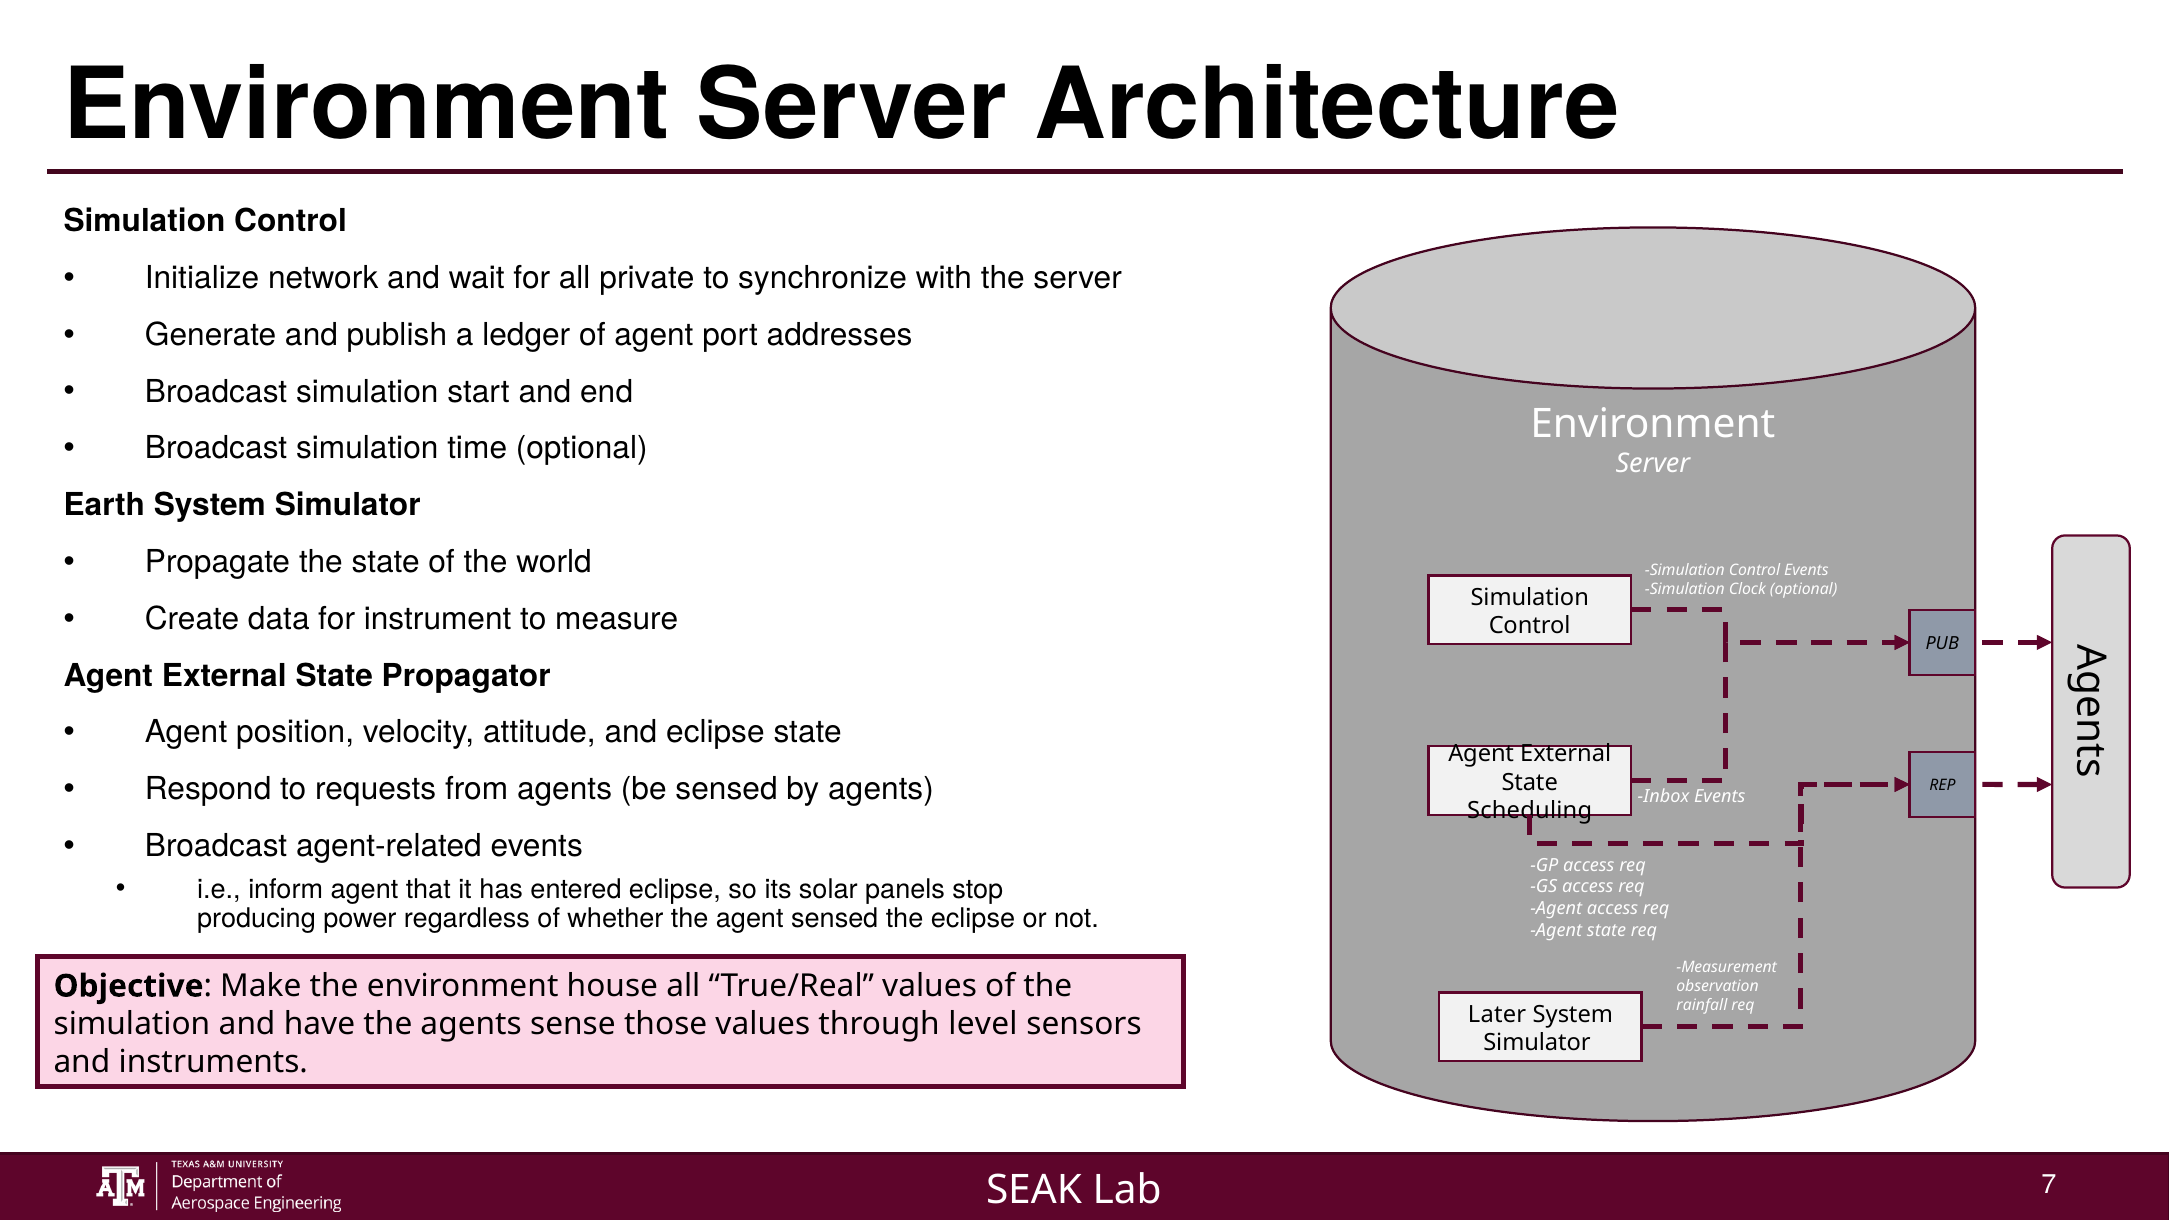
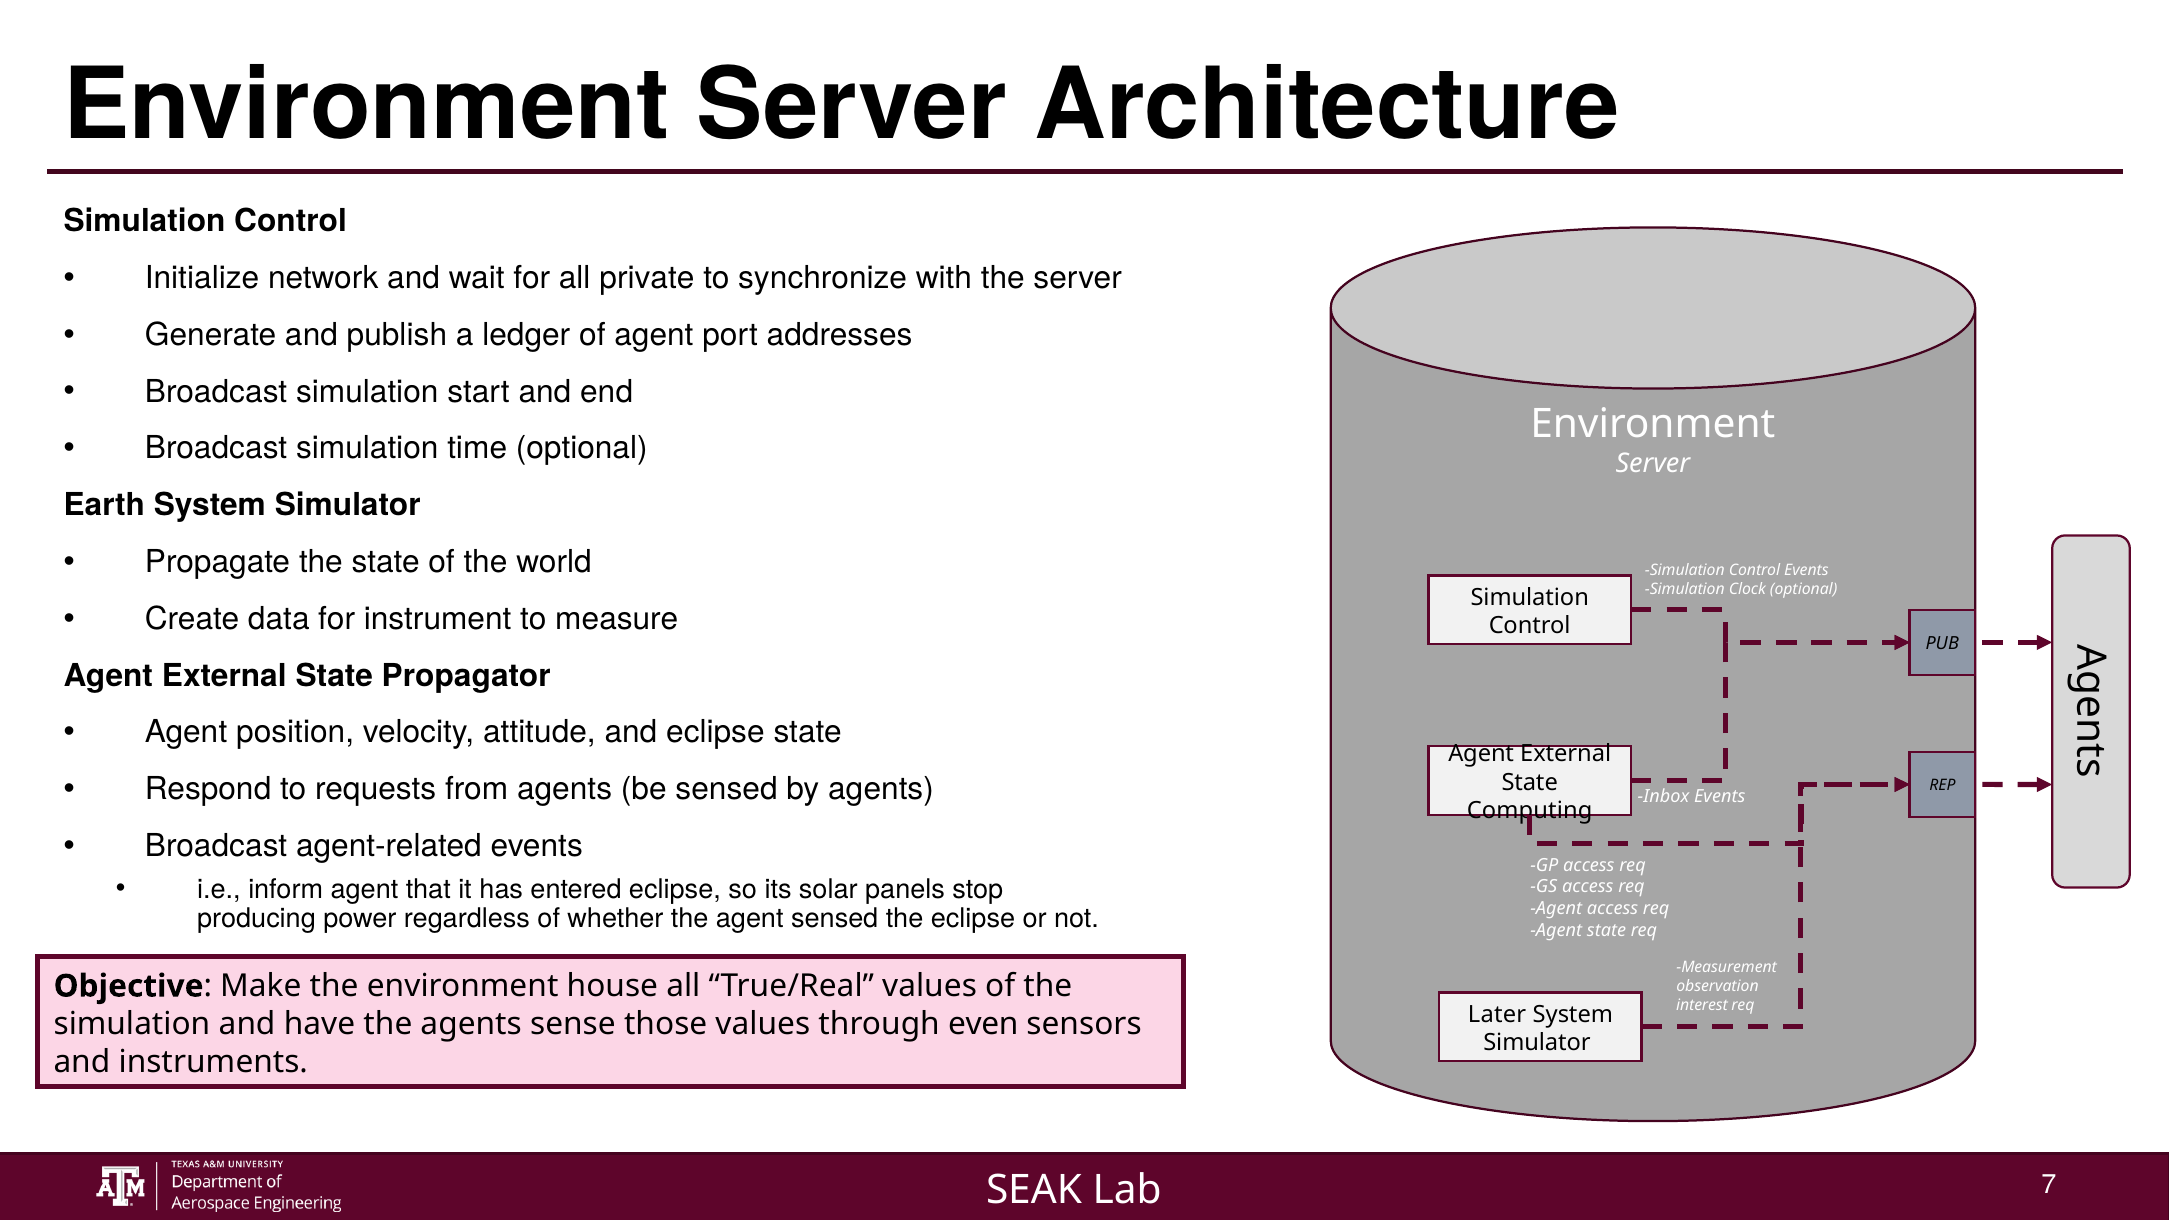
Scheduling: Scheduling -> Computing (1530, 811)
rainfall: rainfall -> interest (1702, 1006)
level: level -> even (983, 1024)
